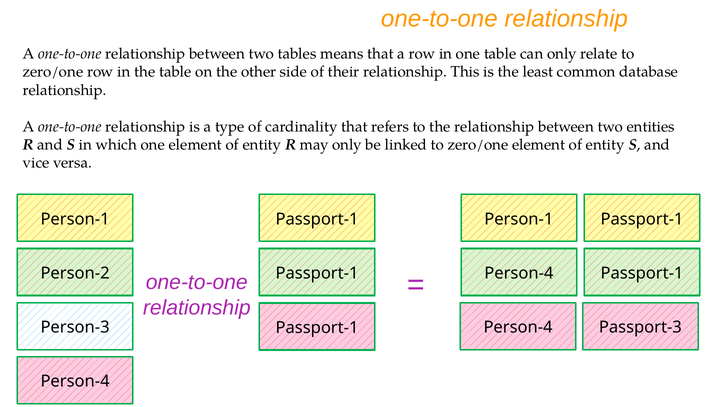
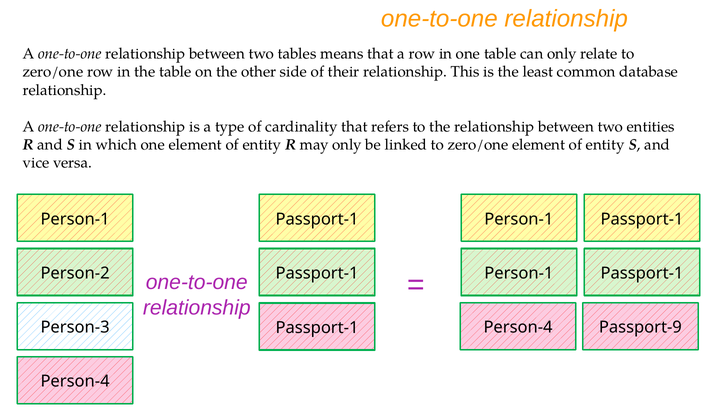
Person-2 Passport-1 Person-4: Person-4 -> Person-1 (519, 273)
Passport-3: Passport-3 -> Passport-9 (640, 328)
